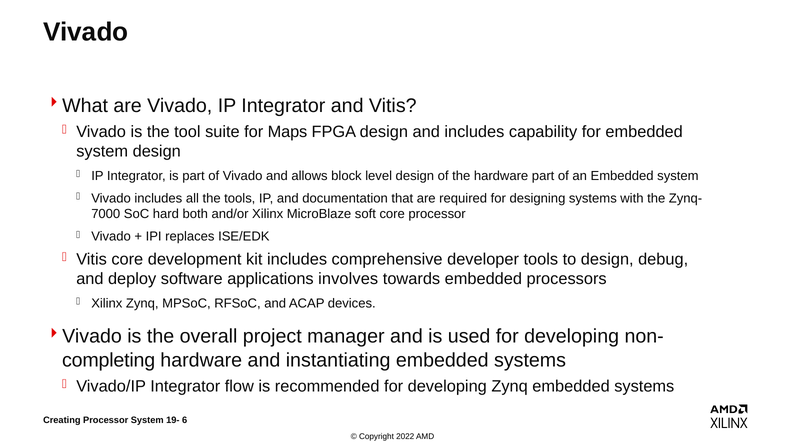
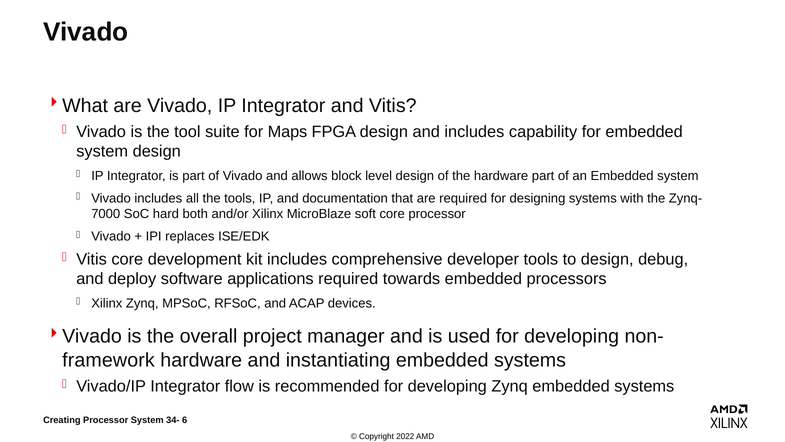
applications involves: involves -> required (348, 279)
completing: completing -> framework (108, 360)
19-: 19- -> 34- (173, 420)
